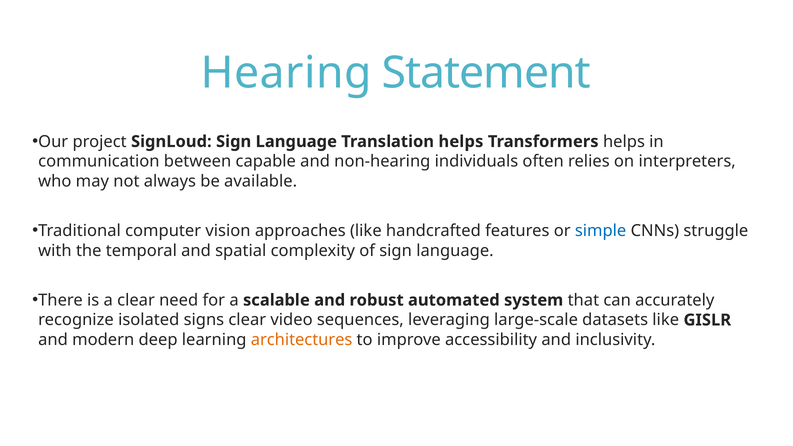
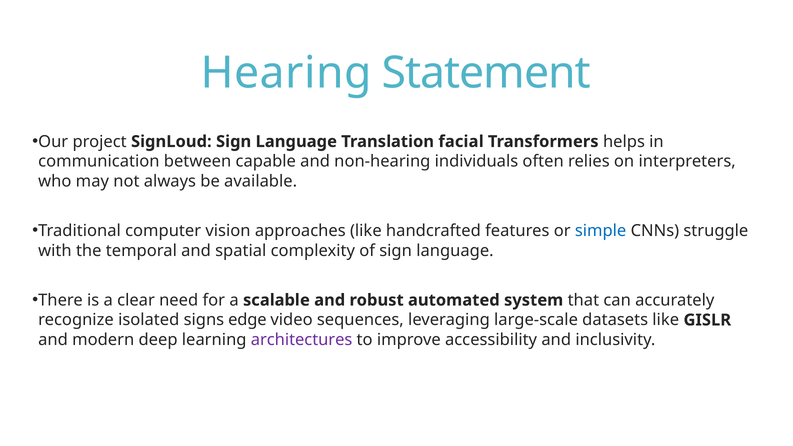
Translation helps: helps -> facial (461, 142)
signs clear: clear -> edge (247, 320)
architectures colour: orange -> purple (302, 340)
